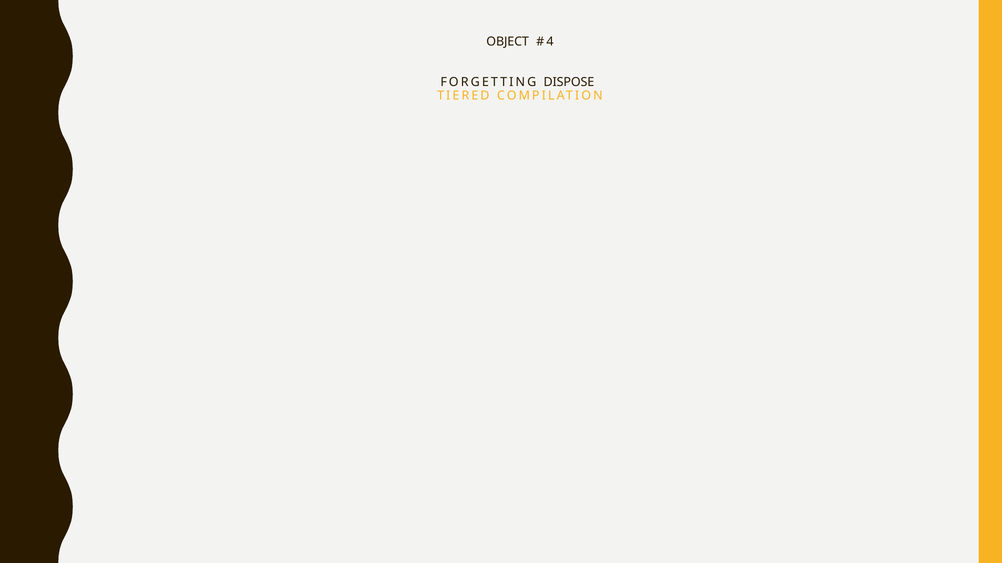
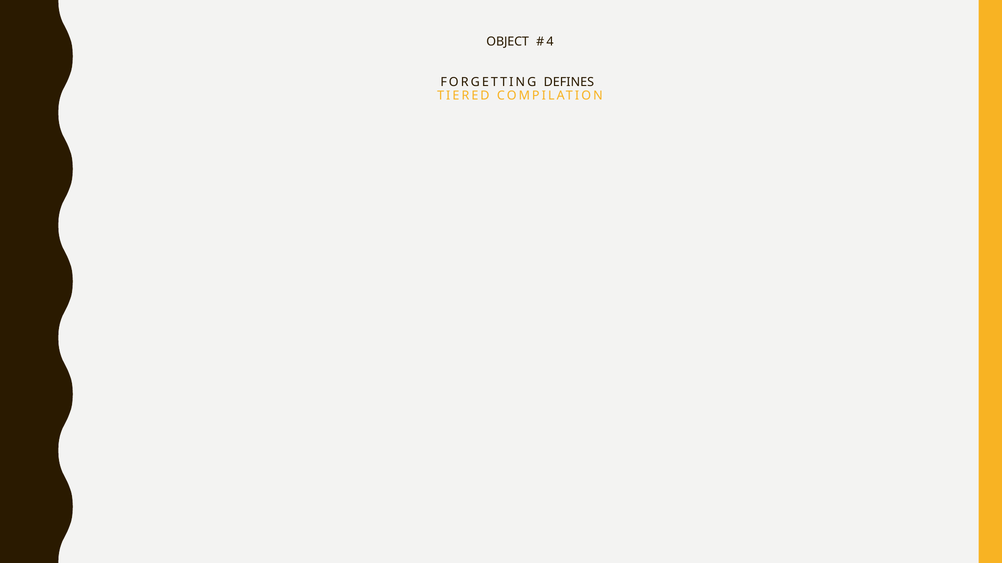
DISPOSE: DISPOSE -> DEFINES (569, 82)
